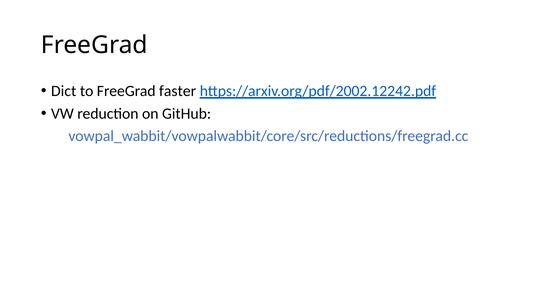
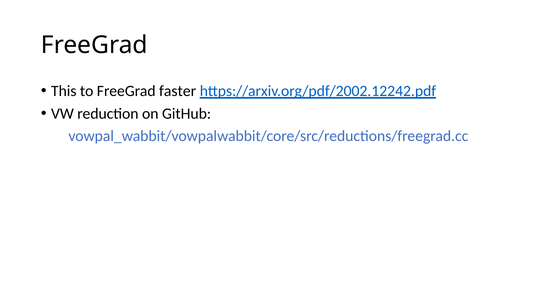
Dict: Dict -> This (64, 91)
